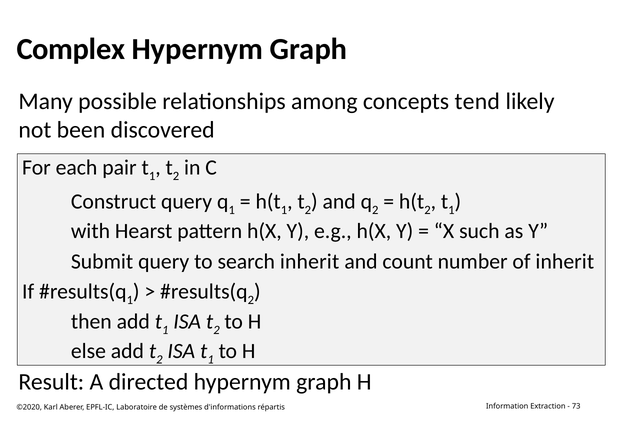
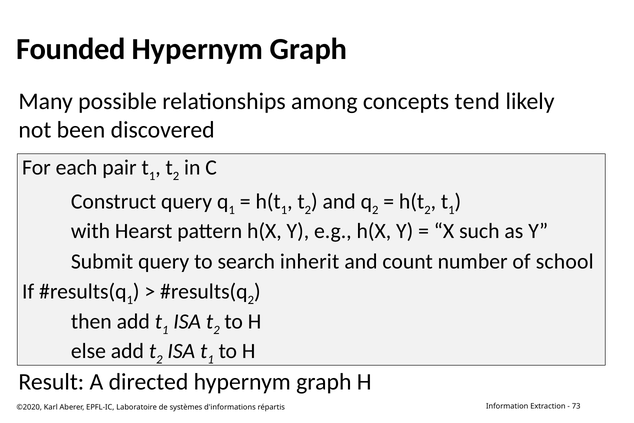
Complex: Complex -> Founded (71, 49)
of inherit: inherit -> school (565, 261)
